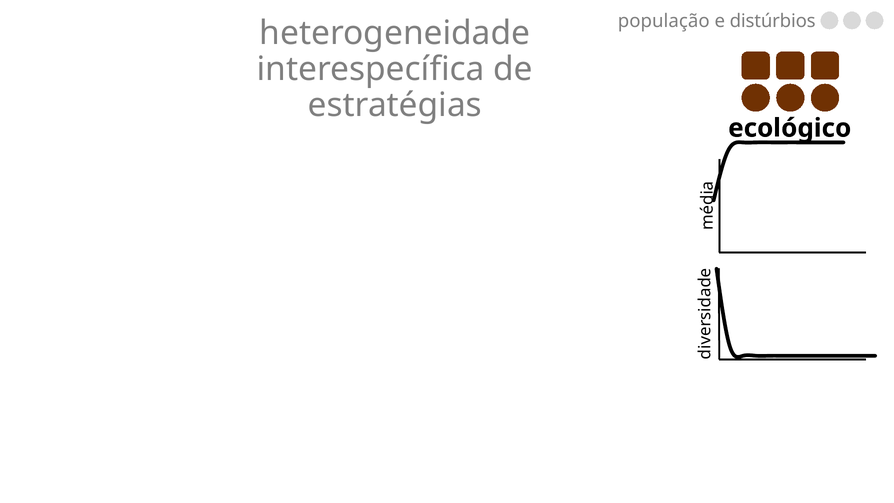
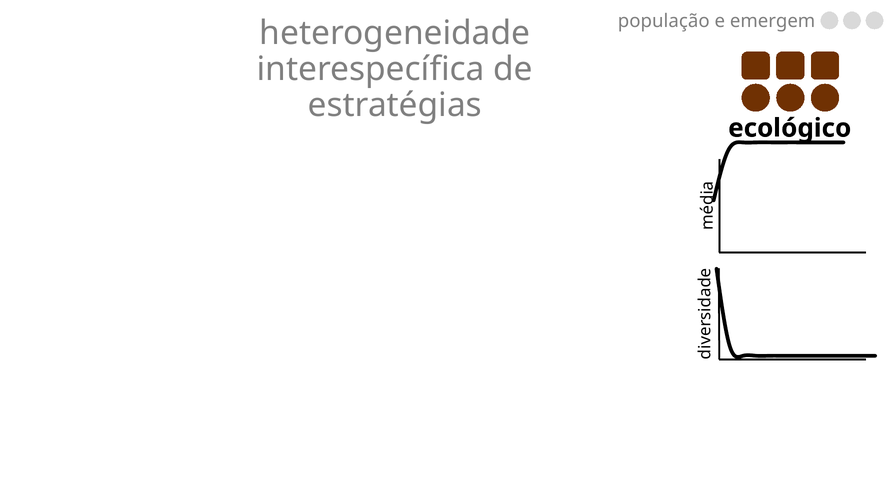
distúrbios: distúrbios -> emergem (773, 21)
